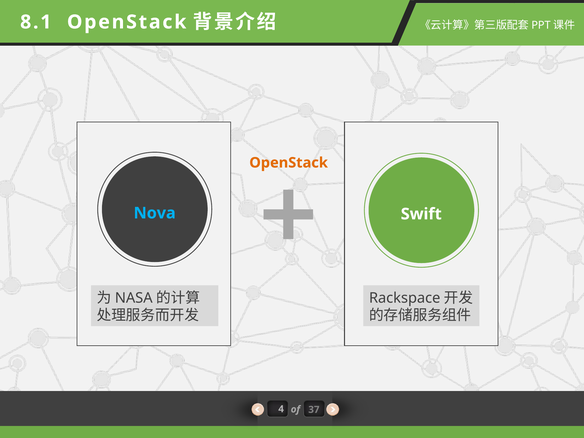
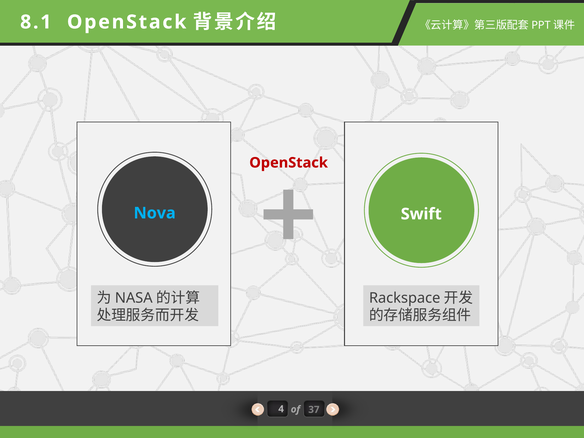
OpenStack colour: orange -> red (289, 163)
